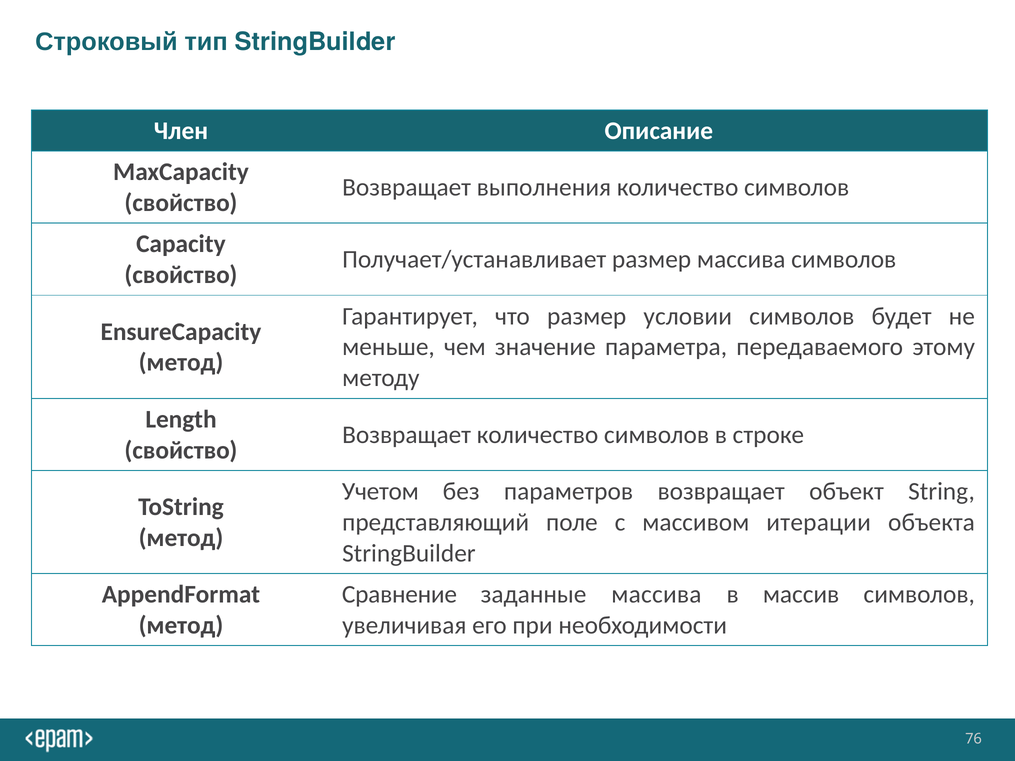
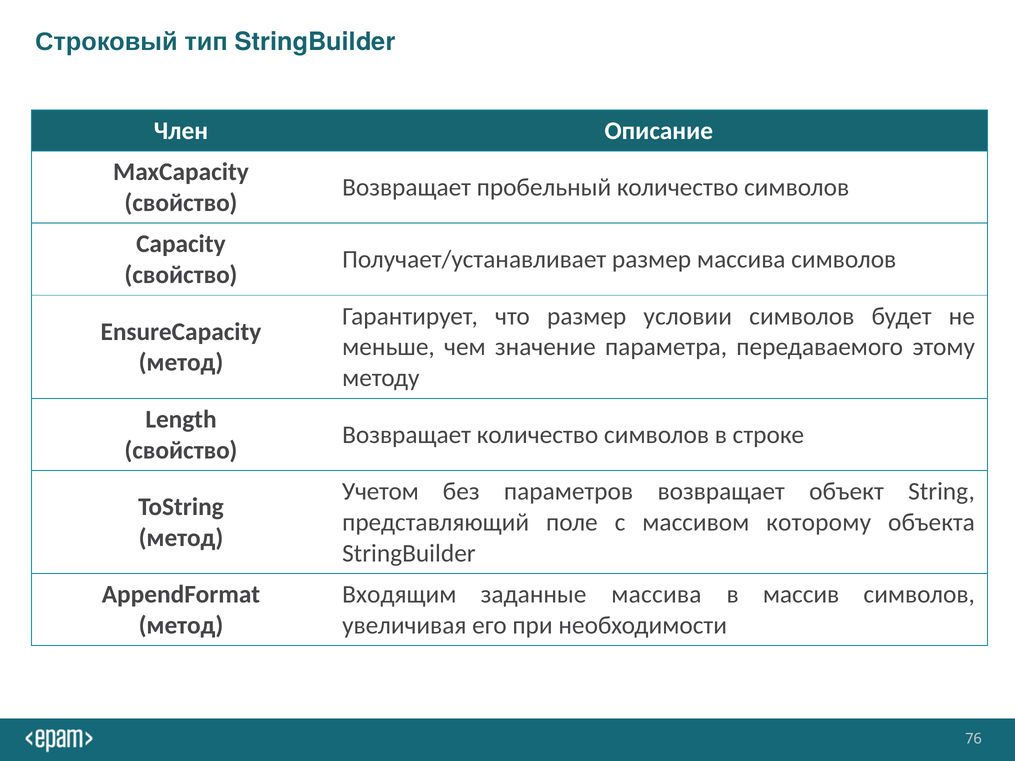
выполнения: выполнения -> пробельный (544, 188)
итерации: итерации -> которому (819, 522)
Сравнение: Сравнение -> Входящим (399, 595)
